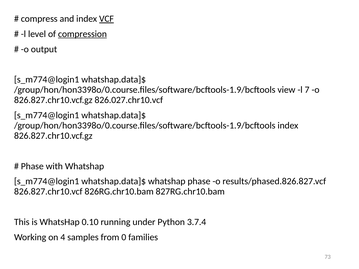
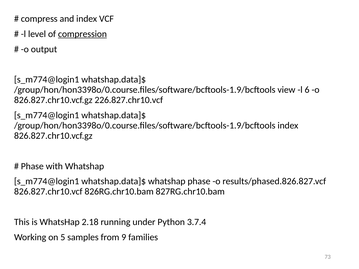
VCF underline: present -> none (106, 19)
7: 7 -> 6 (307, 90)
826.027.chr10.vcf: 826.027.chr10.vcf -> 226.827.chr10.vcf (129, 100)
0.10: 0.10 -> 2.18 (90, 222)
4: 4 -> 5 (63, 237)
0: 0 -> 9 (124, 237)
